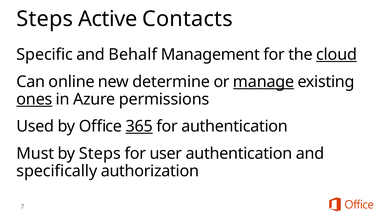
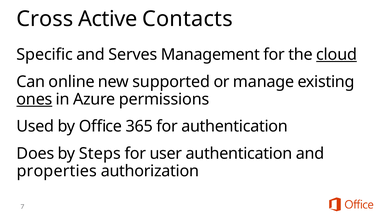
Steps: Steps -> Cross (45, 19)
Behalf: Behalf -> Serves (133, 55)
determine: determine -> supported (171, 82)
manage underline: present -> none (264, 82)
365 underline: present -> none (139, 126)
Must: Must -> Does (35, 153)
specifically: specifically -> properties (57, 171)
